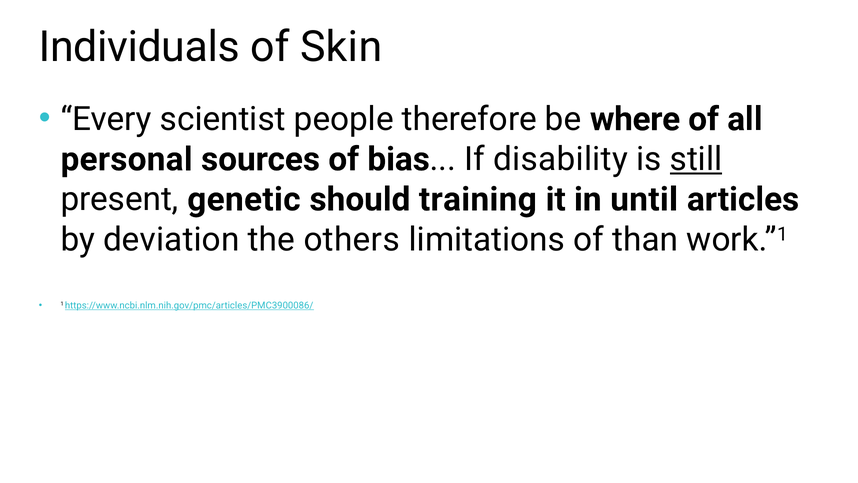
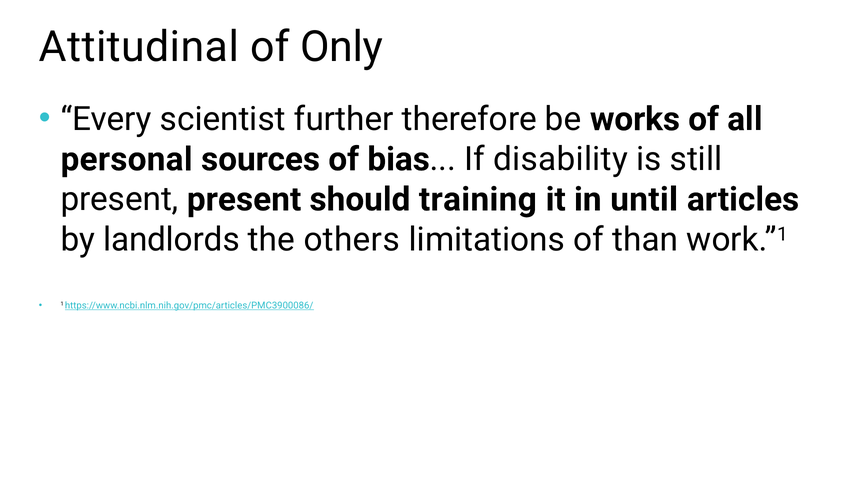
Individuals: Individuals -> Attitudinal (139, 47)
Skin: Skin -> Only (341, 47)
people: people -> further (344, 119)
where: where -> works (635, 119)
still underline: present -> none (696, 159)
present genetic: genetic -> present (244, 199)
deviation: deviation -> landlords (171, 239)
